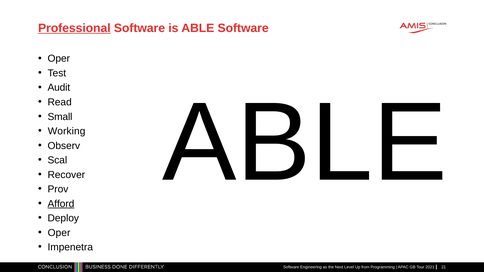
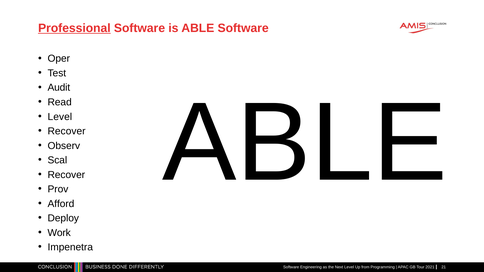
Small: Small -> Level (60, 117)
Working: Working -> Recover (67, 131)
Afford underline: present -> none (61, 204)
Oper: Oper -> Work (59, 233)
